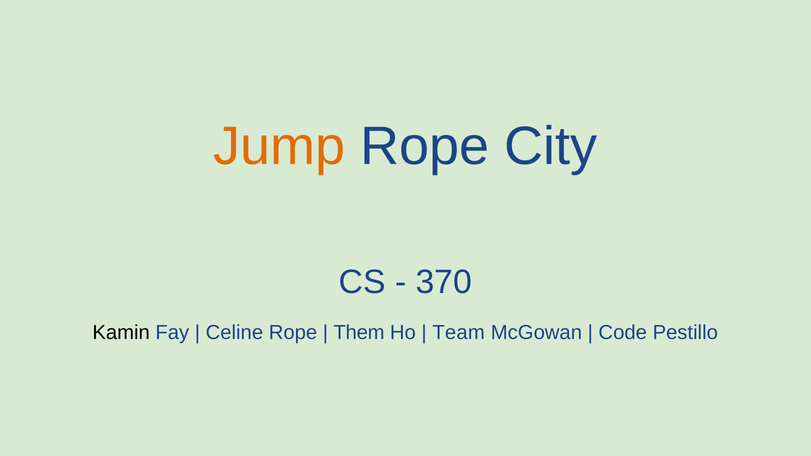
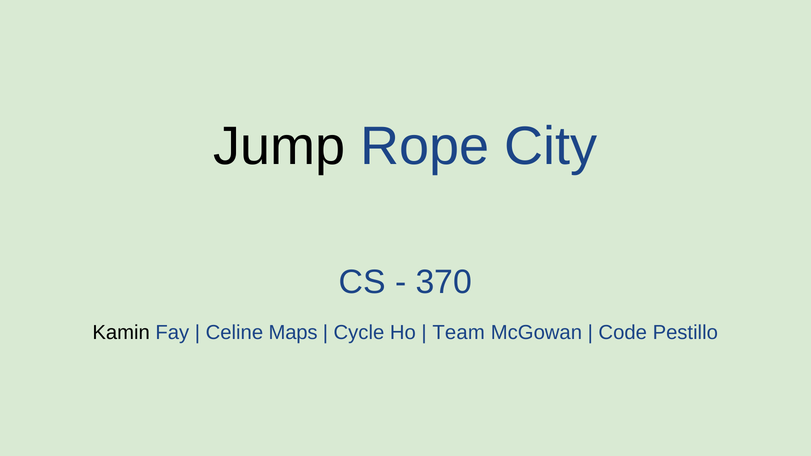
Jump colour: orange -> black (279, 146)
Celine Rope: Rope -> Maps (293, 333)
Them: Them -> Cycle (359, 333)
